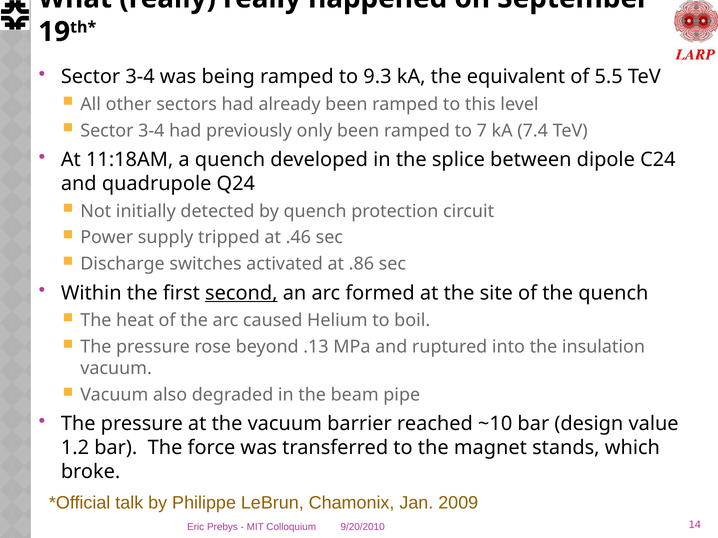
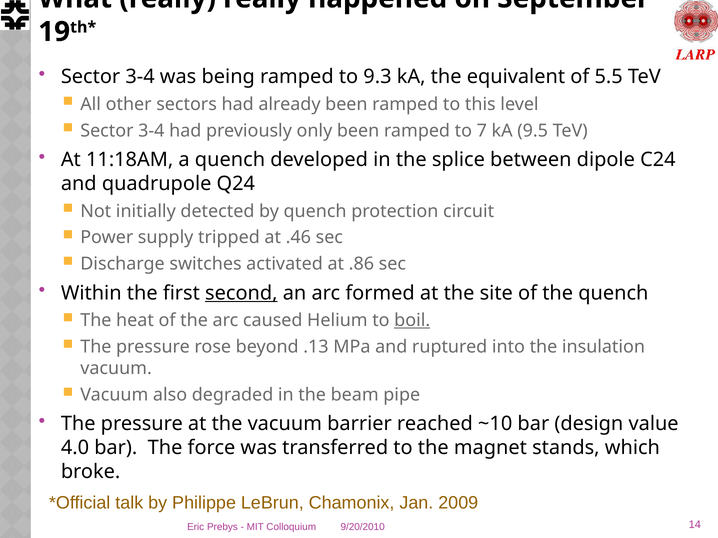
7.4: 7.4 -> 9.5 (533, 131)
boil underline: none -> present (412, 321)
1.2: 1.2 -> 4.0 (75, 448)
